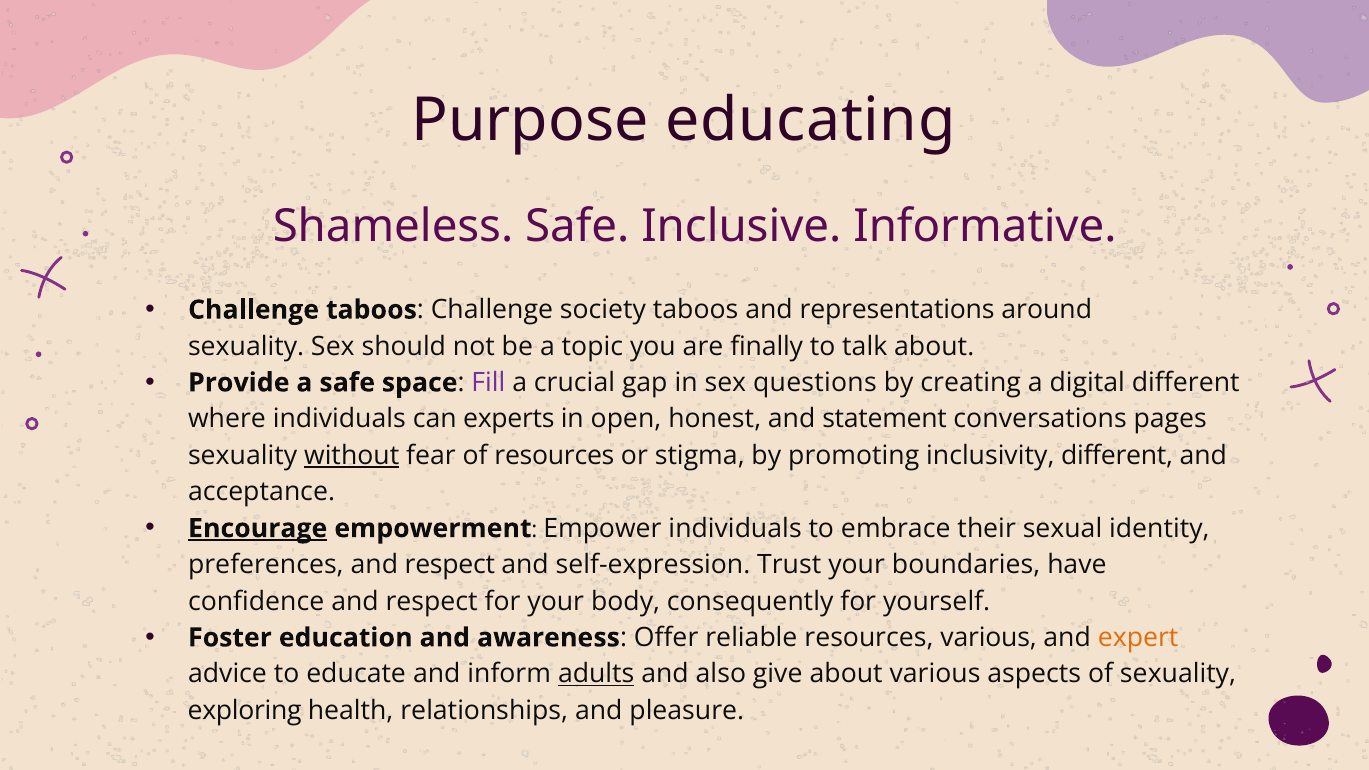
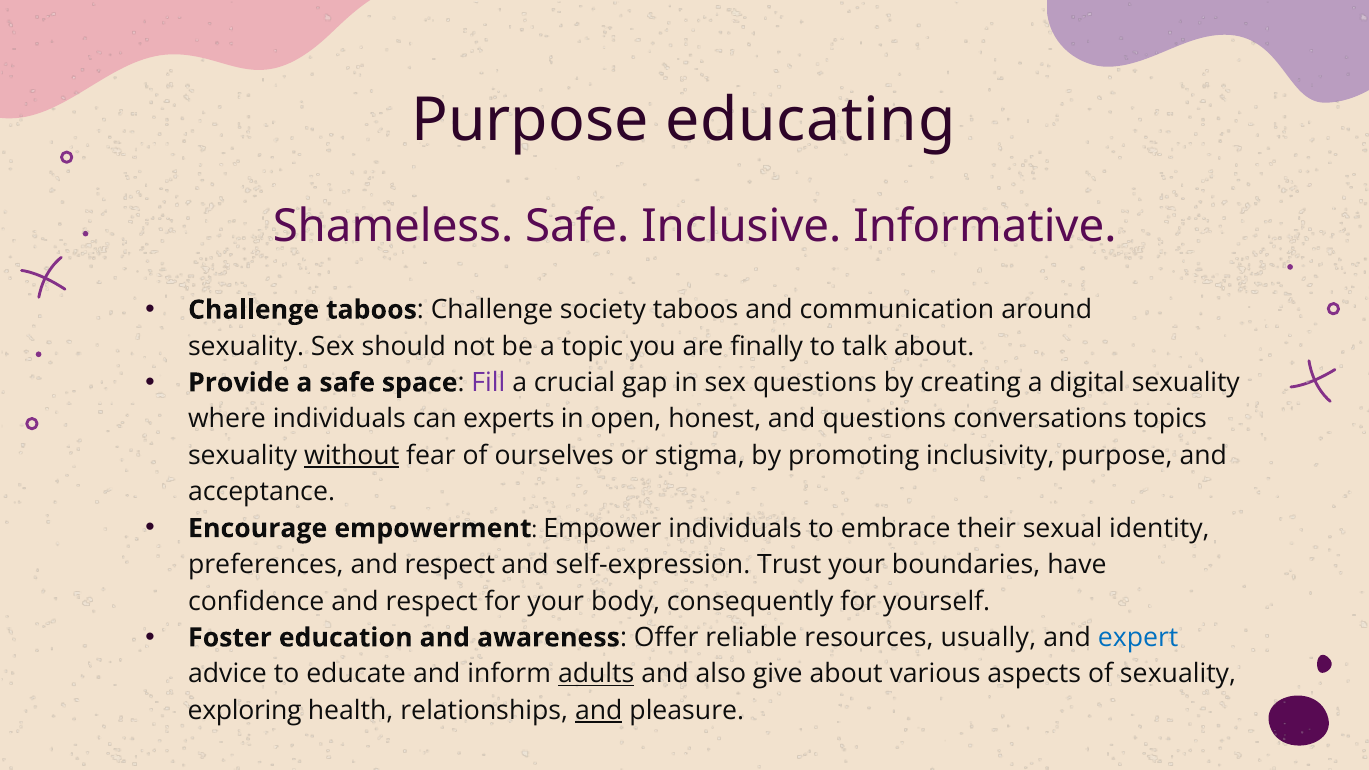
representations: representations -> communication (897, 310)
digital different: different -> sexuality (1186, 383)
and statement: statement -> questions (884, 419)
pages: pages -> topics (1170, 419)
of resources: resources -> ourselves (554, 456)
inclusivity different: different -> purpose (1117, 456)
Encourage underline: present -> none (258, 528)
resources various: various -> usually (988, 638)
expert colour: orange -> blue (1138, 638)
and underline: none -> present (599, 711)
